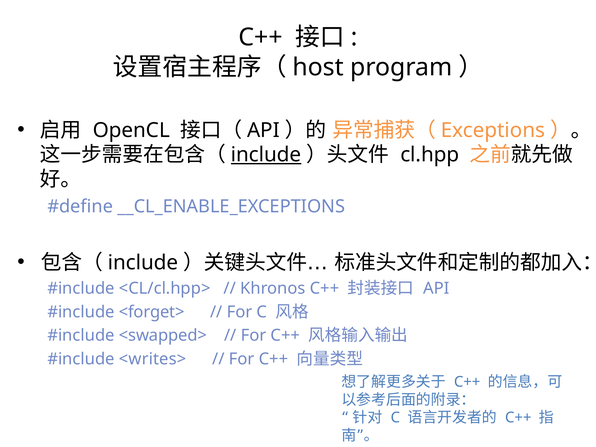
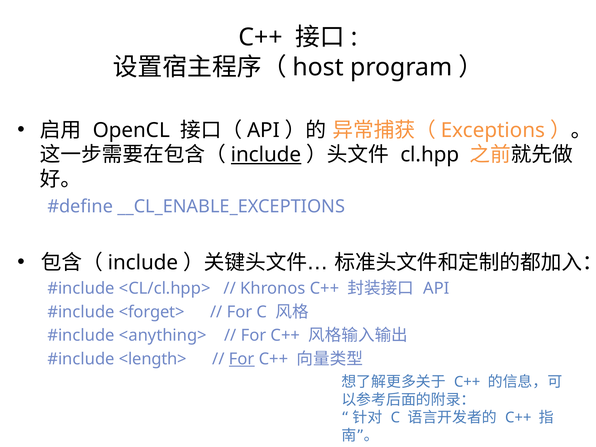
<swapped>: <swapped> -> <anything> (163, 335)
<writes>: <writes> -> <length> (153, 359)
For underline: none -> present (242, 359)
